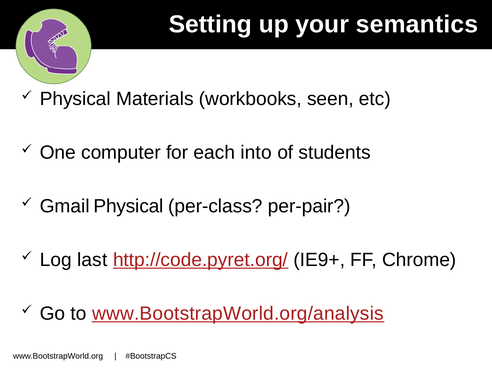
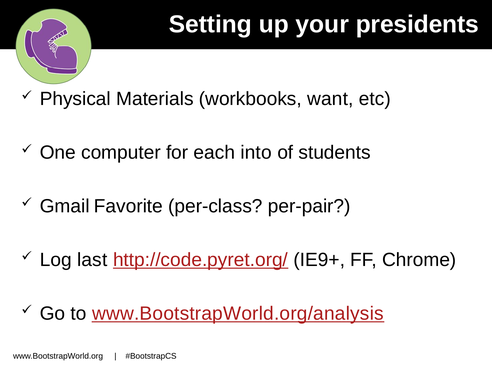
semantics: semantics -> presidents (417, 24)
seen: seen -> want (330, 99)
Gmail Physical: Physical -> Favorite (128, 206)
